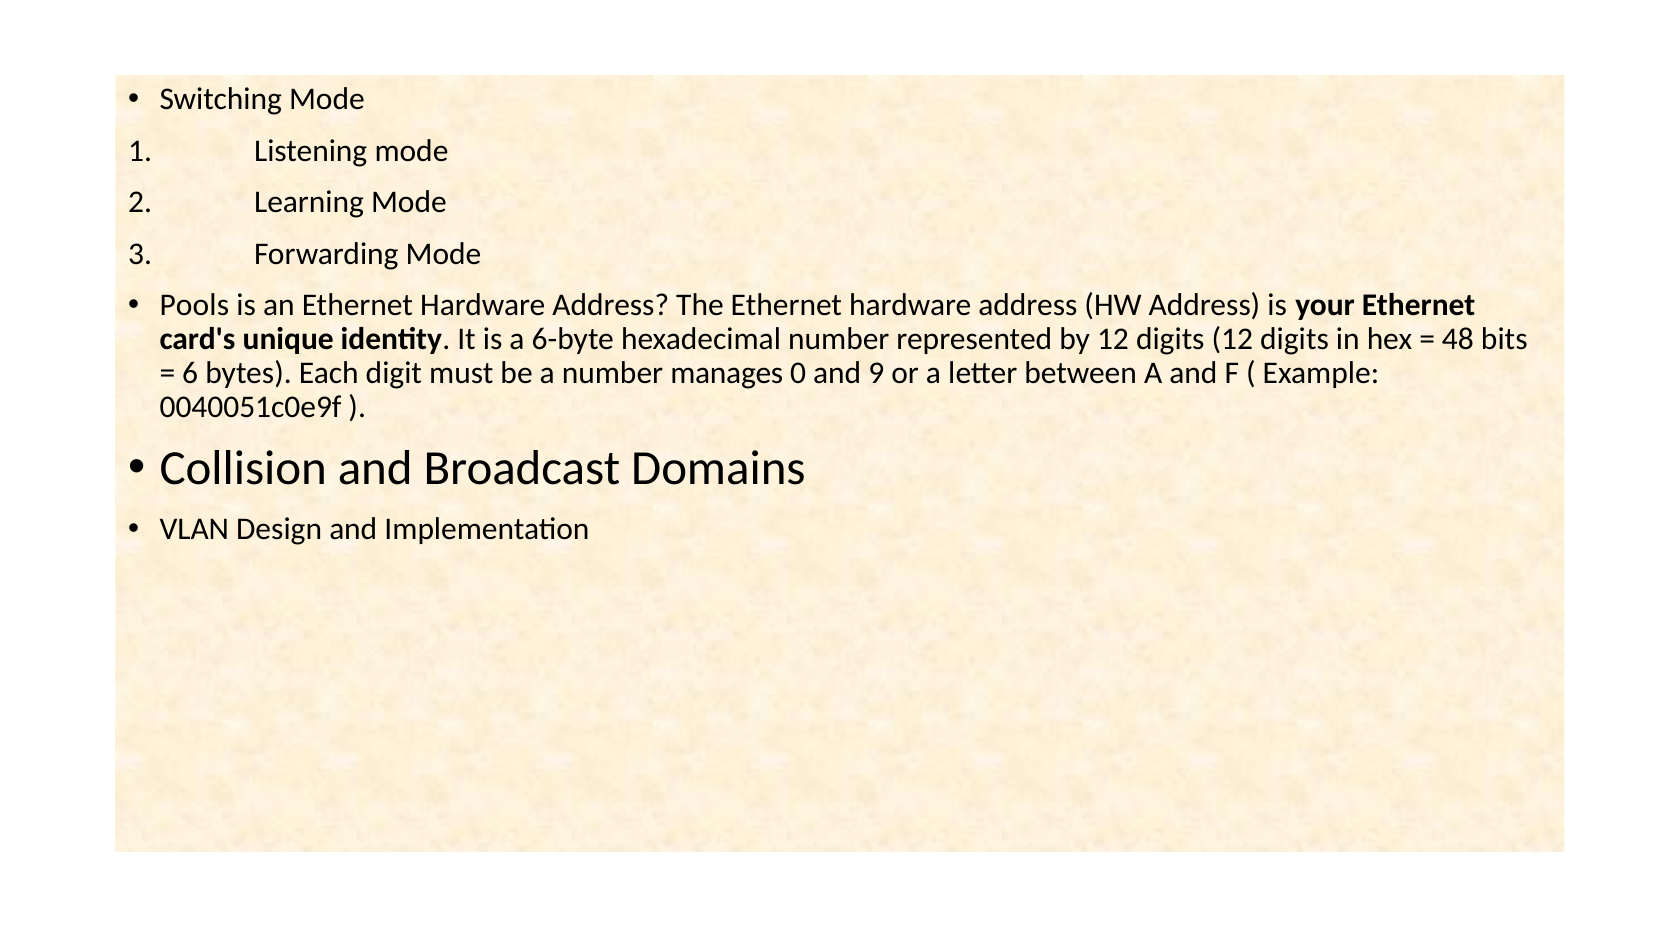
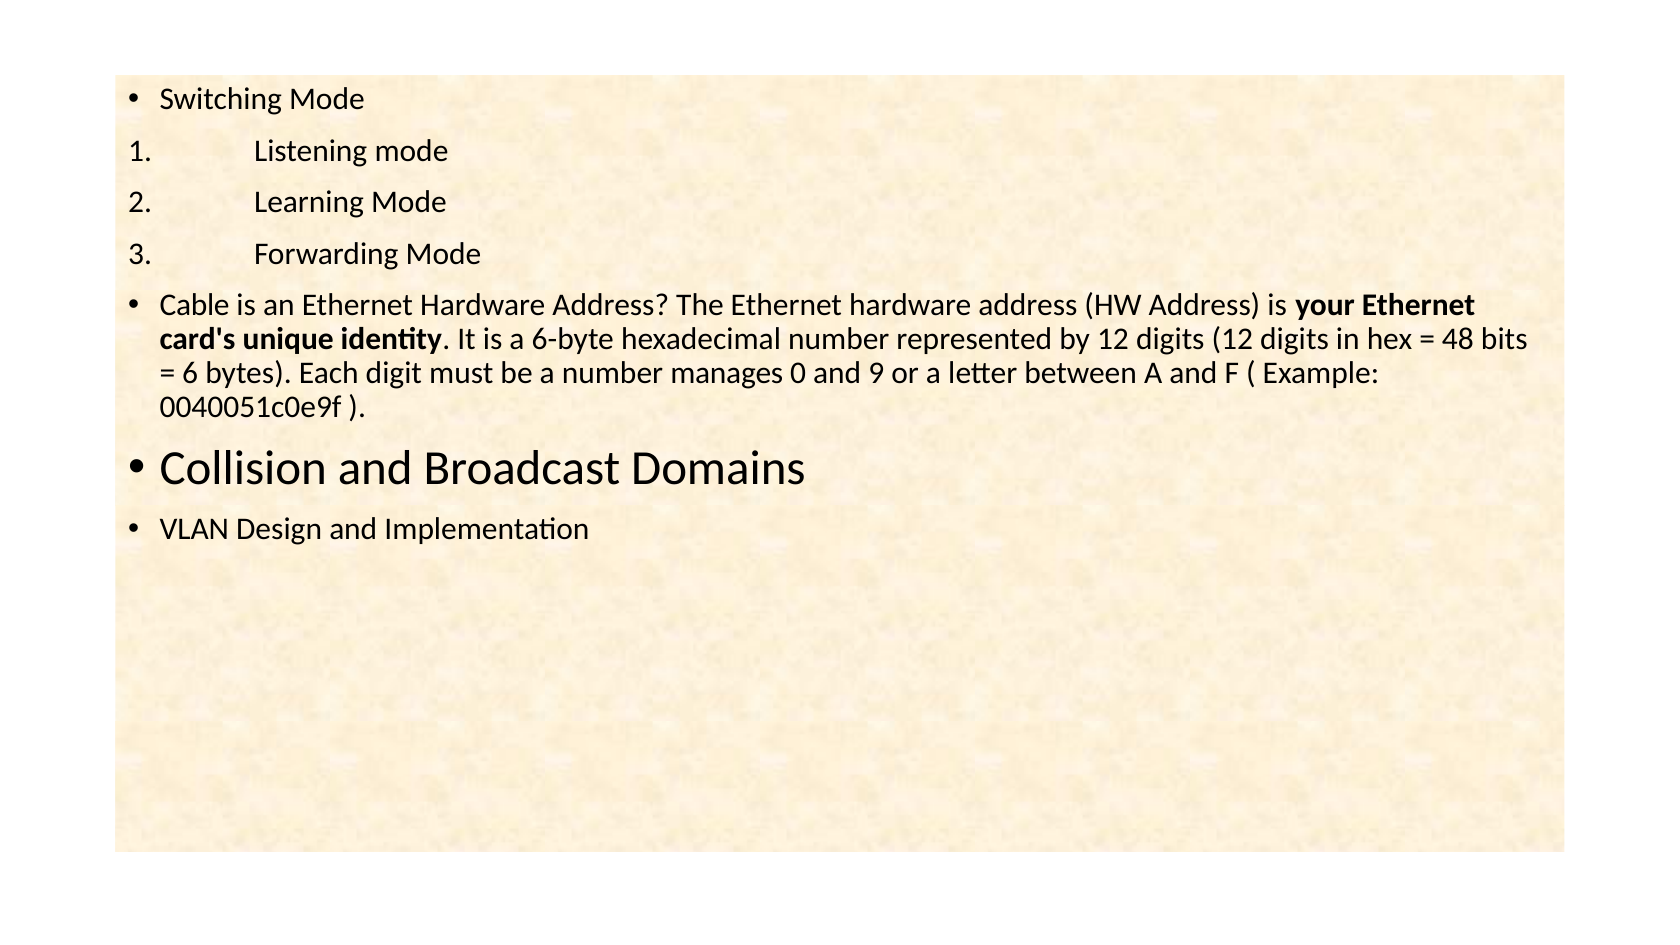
Pools: Pools -> Cable (195, 305)
